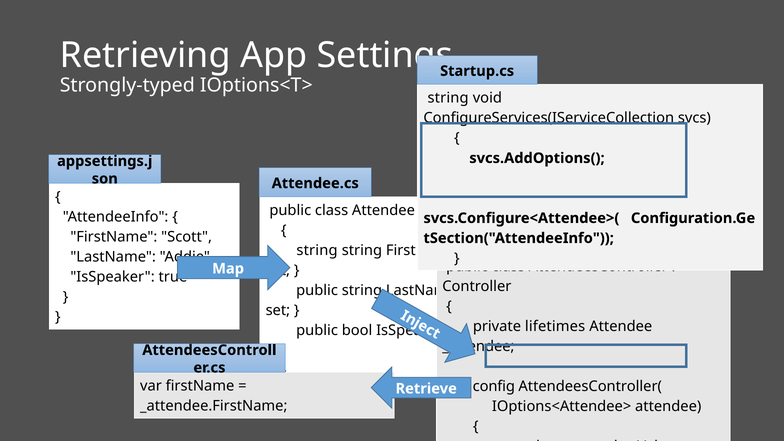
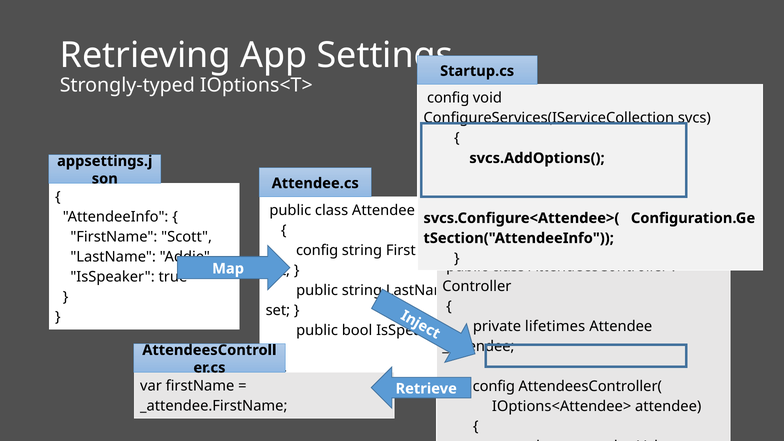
string: string -> config (448, 98)
string: string -> config (317, 250)
